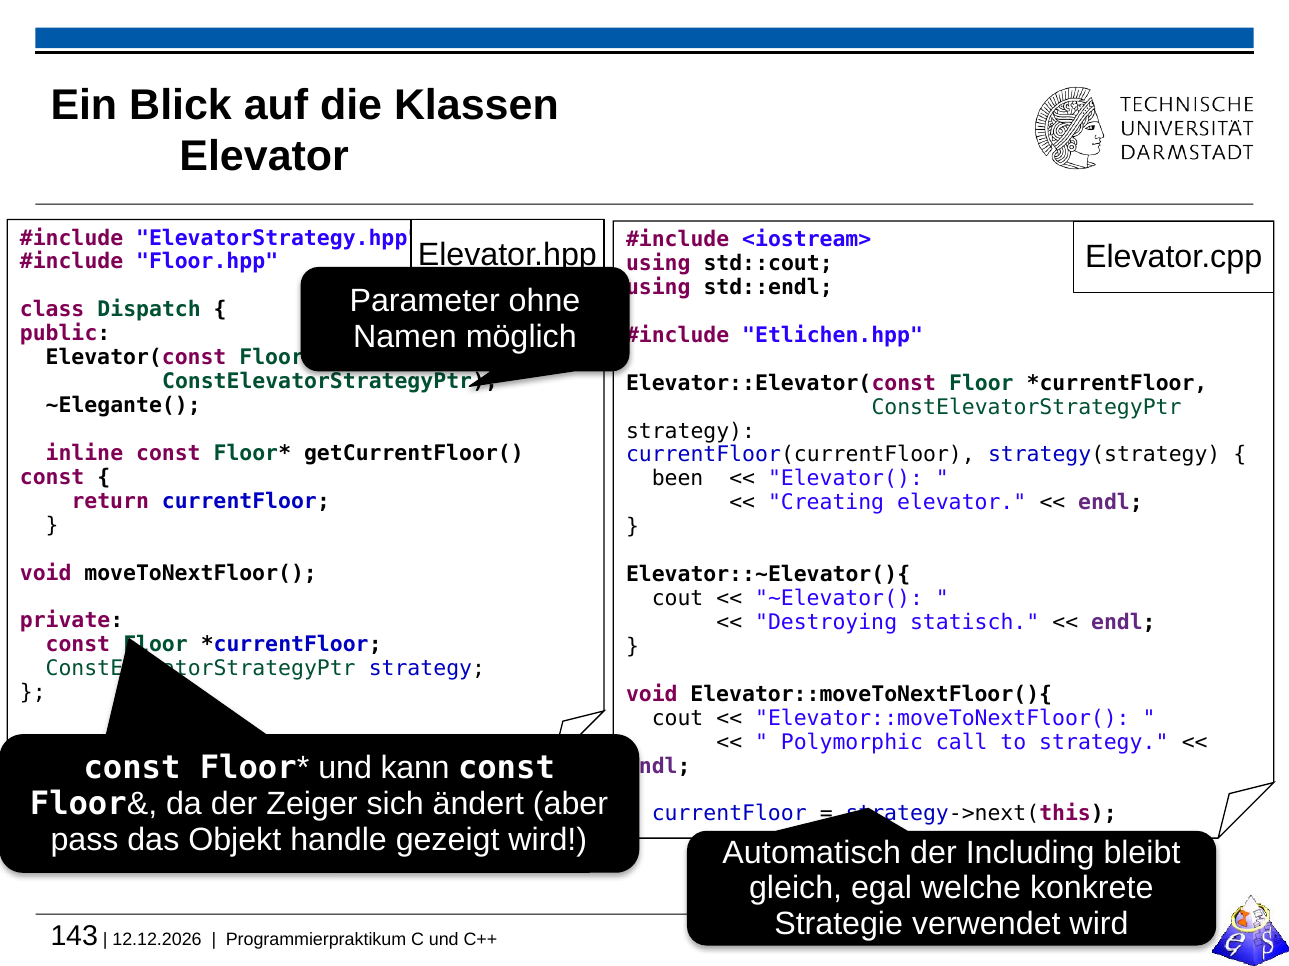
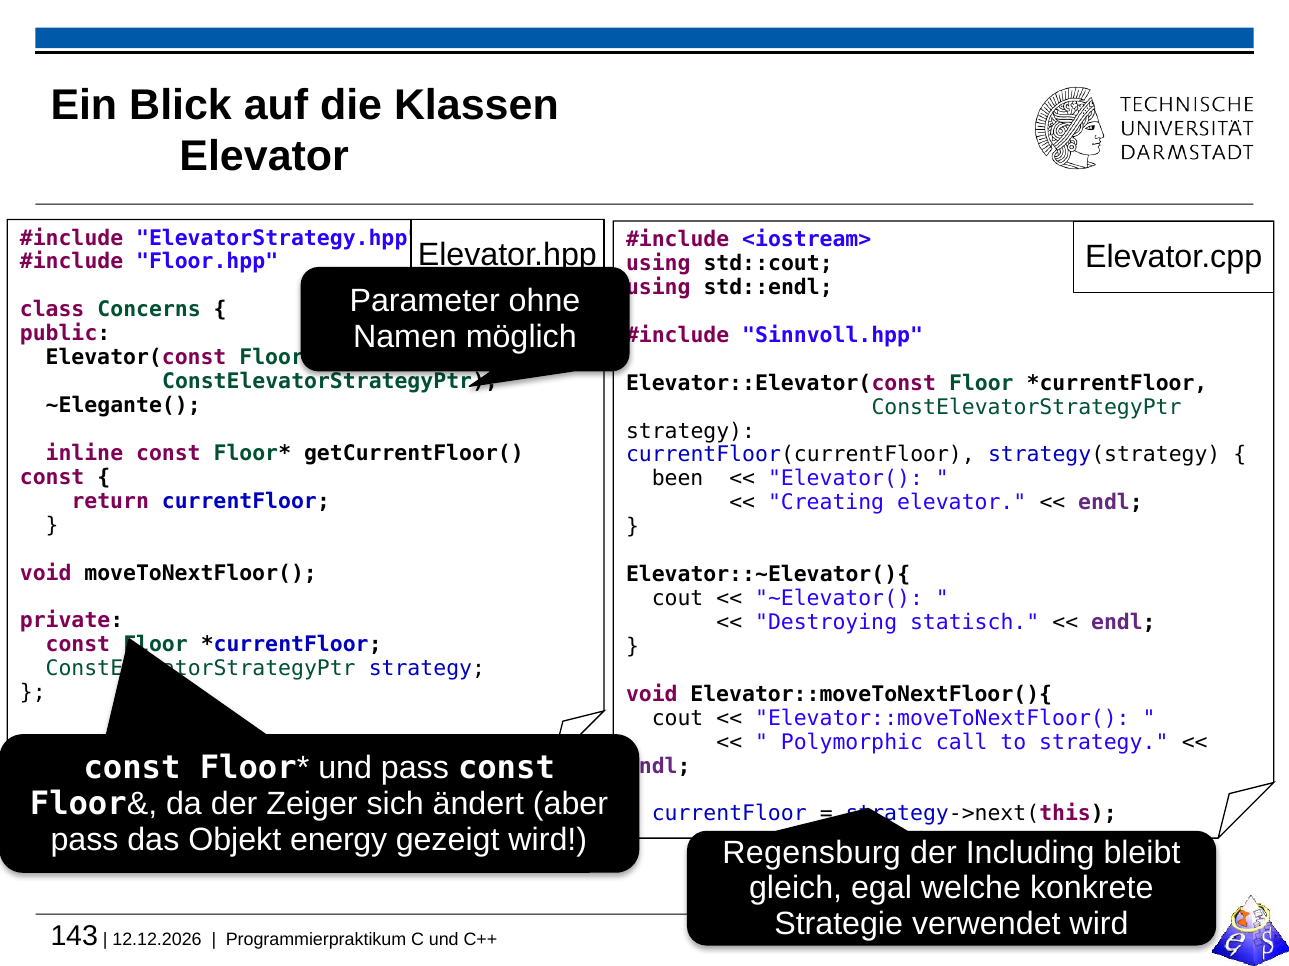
Dispatch: Dispatch -> Concerns (149, 310)
Etlichen.hpp: Etlichen.hpp -> Sinnvoll.hpp (833, 335)
und kann: kann -> pass (415, 768)
handle: handle -> energy (339, 840)
Automatisch: Automatisch -> Regensburg (812, 853)
